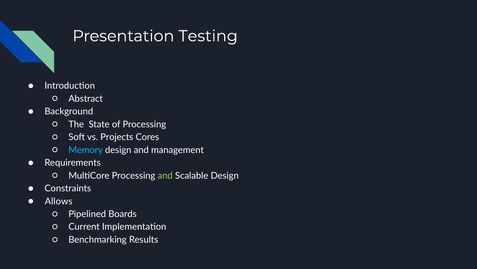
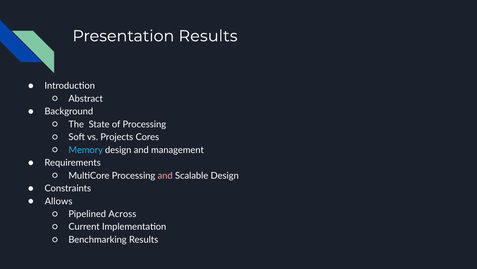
Presentation Testing: Testing -> Results (208, 36)
and colour: light green -> pink (165, 175)
Boards: Boards -> Across (122, 214)
